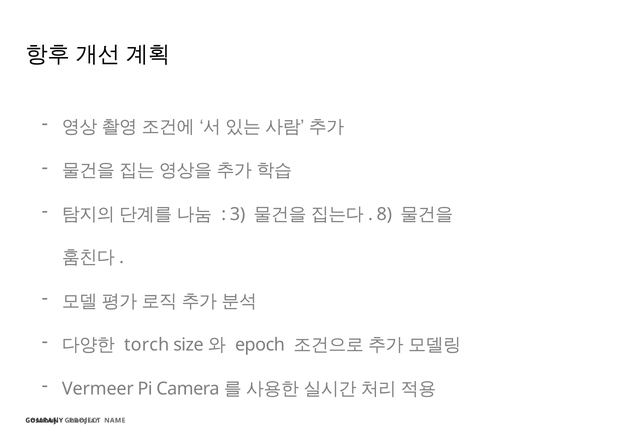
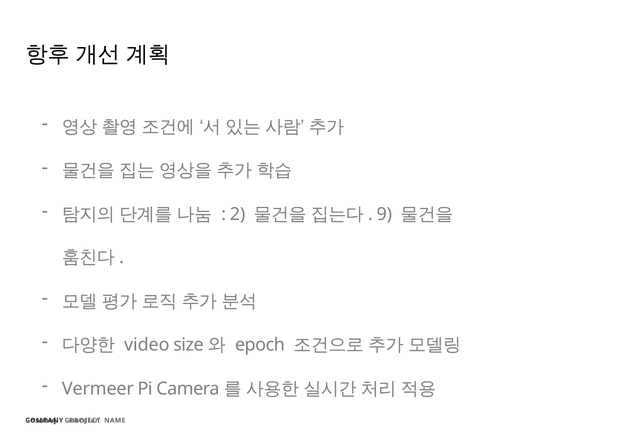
3: 3 -> 2 (238, 214)
8: 8 -> 9 (384, 214)
torch: torch -> video (147, 345)
